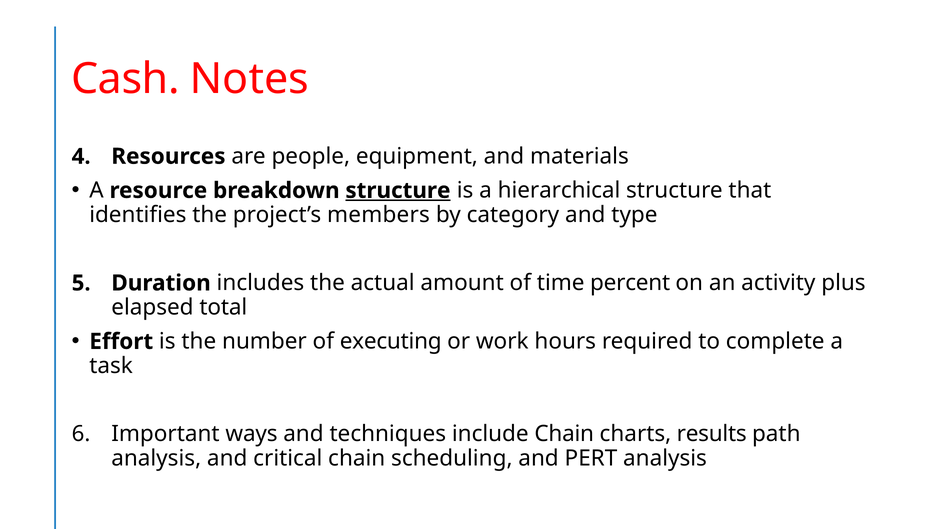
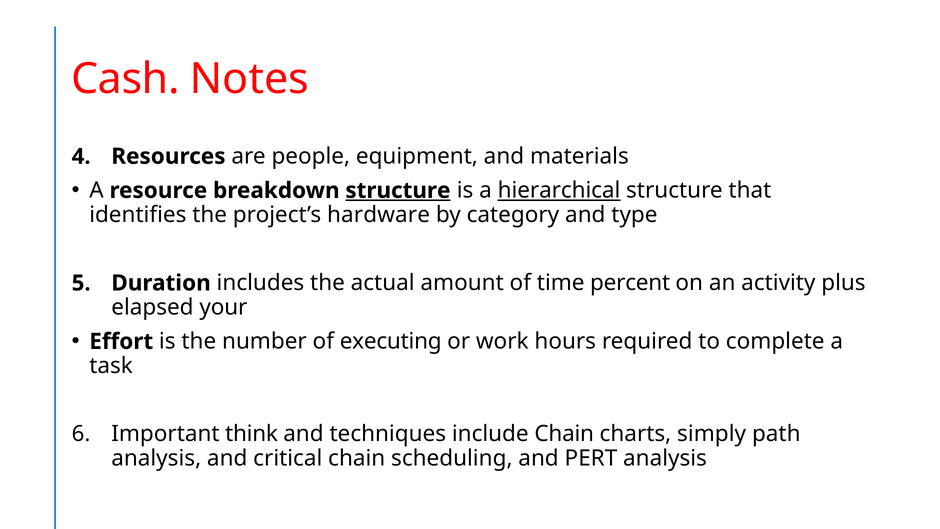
hierarchical underline: none -> present (559, 190)
members: members -> hardware (379, 215)
total: total -> your (223, 307)
ways: ways -> think (252, 434)
results: results -> simply (712, 434)
